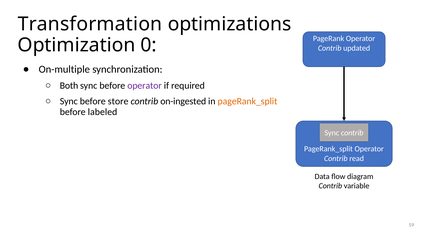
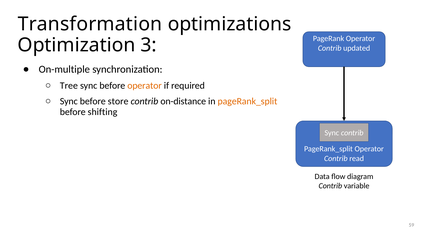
0: 0 -> 3 (149, 45)
Both: Both -> Tree (69, 86)
operator colour: purple -> orange (145, 86)
on-ingested: on-ingested -> on-distance (183, 101)
labeled: labeled -> shifting (103, 112)
